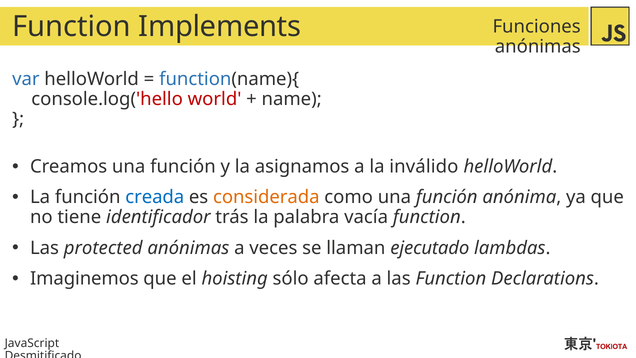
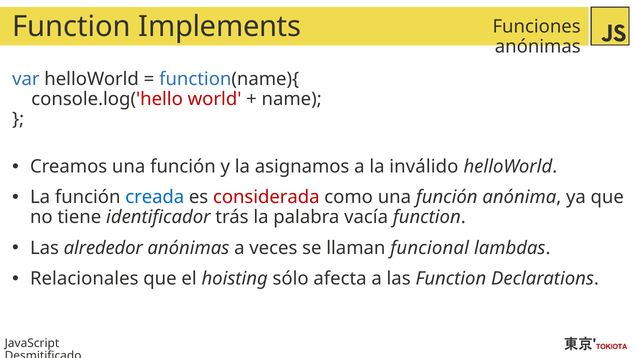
considerada colour: orange -> red (266, 197)
protected: protected -> alrededor (103, 248)
ejecutado: ejecutado -> funcional (430, 248)
Imaginemos: Imaginemos -> Relacionales (84, 278)
